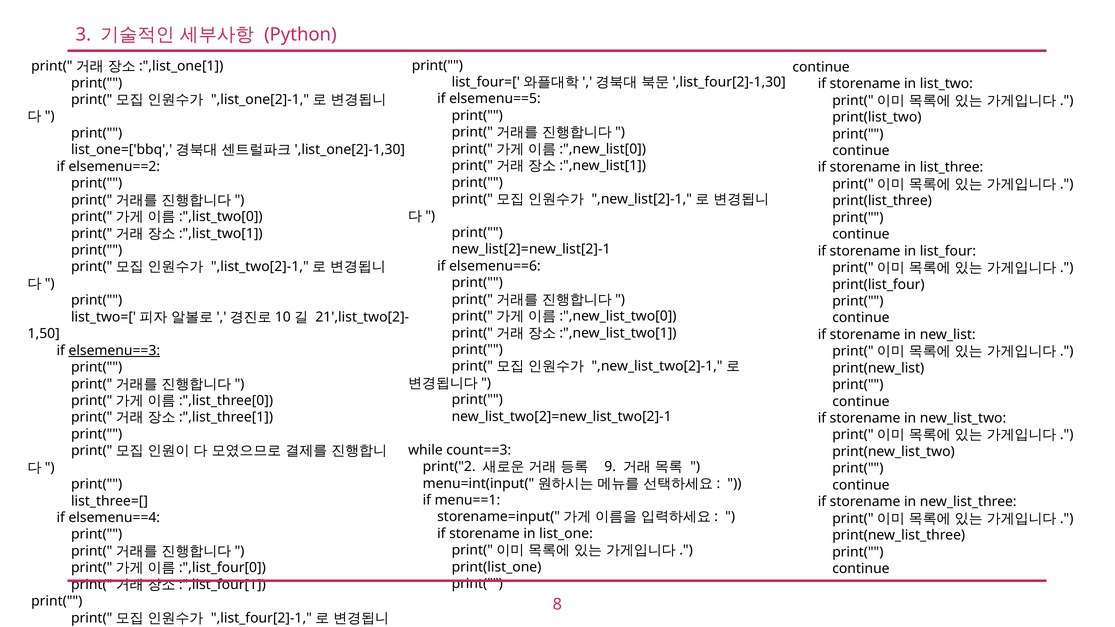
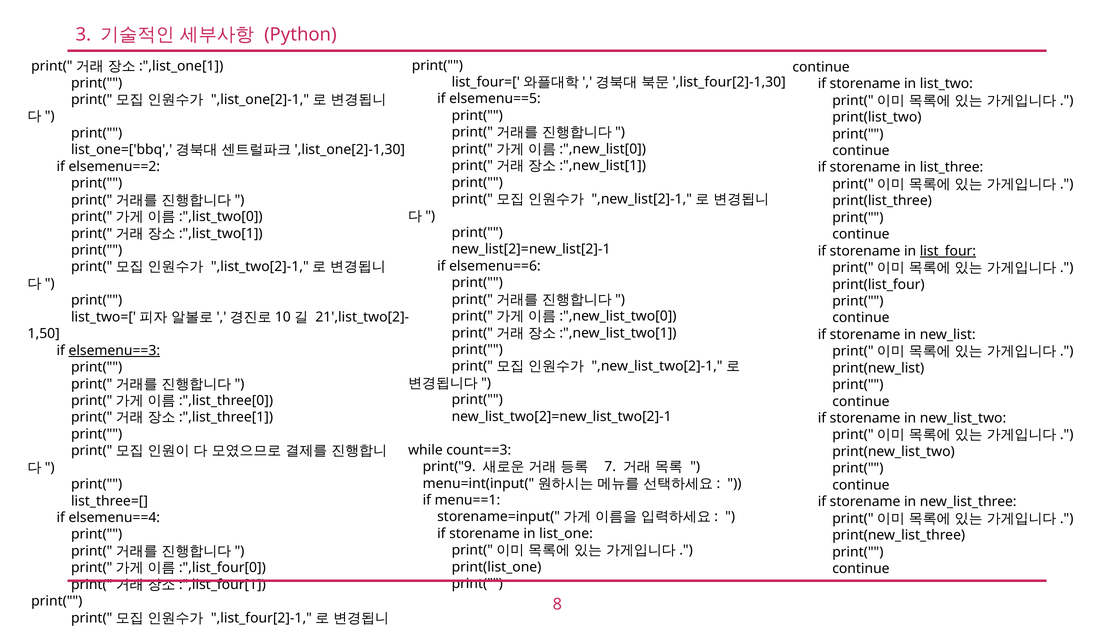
list_four underline: none -> present (948, 251)
print("2: print("2 -> print("9 (449, 467)
9: 9 -> 7 (610, 467)
